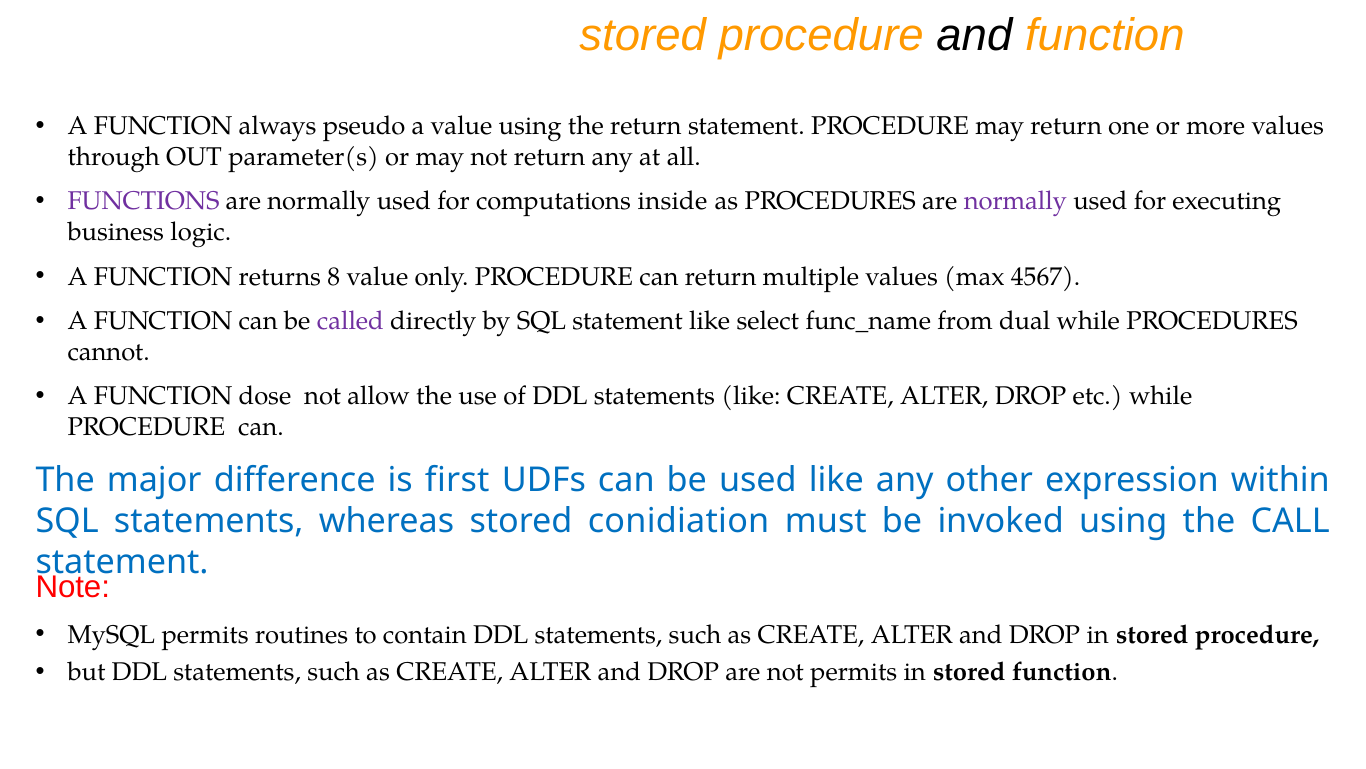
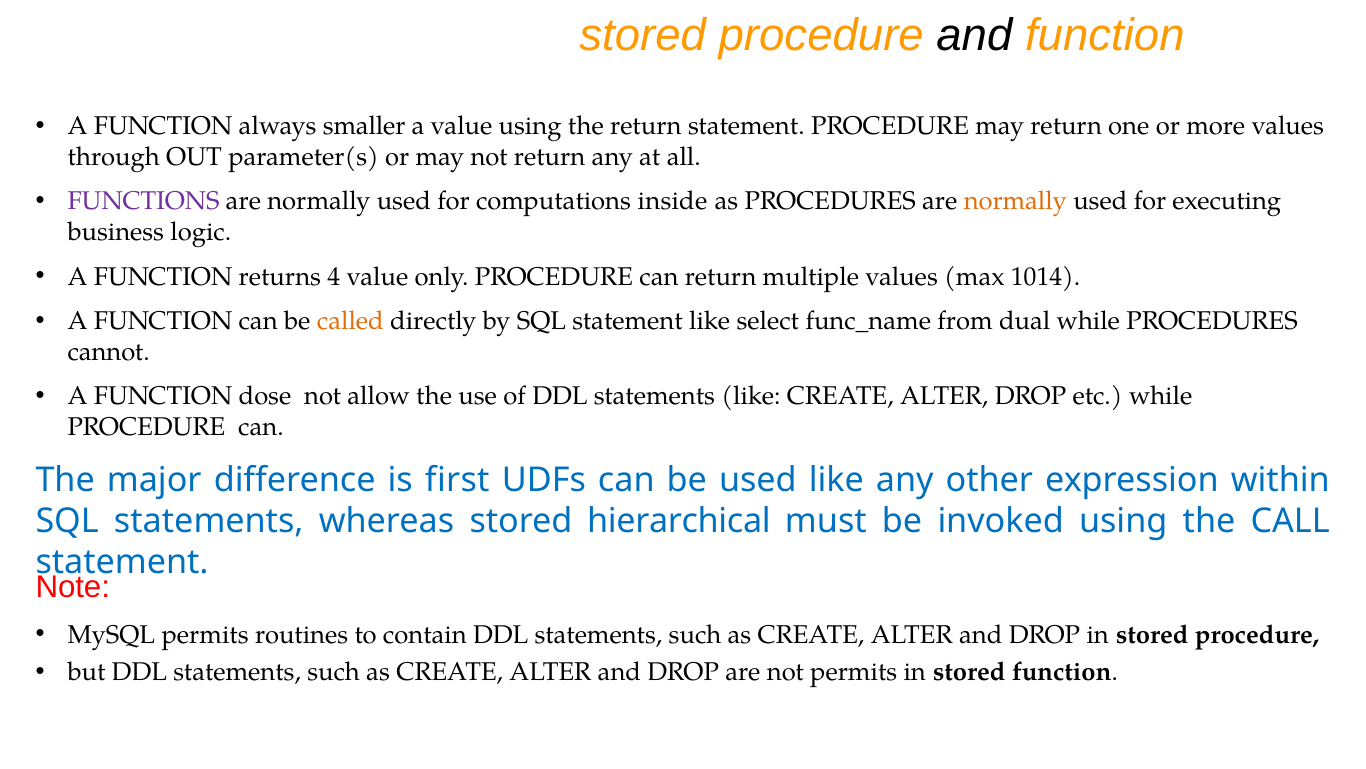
pseudo: pseudo -> smaller (364, 126)
normally colour: purple -> orange (1015, 201)
8: 8 -> 4 (334, 276)
4567: 4567 -> 1014 (1046, 276)
called colour: purple -> orange (350, 321)
conidiation: conidiation -> hierarchical (679, 521)
